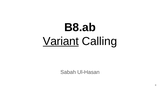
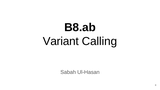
Variant underline: present -> none (61, 41)
